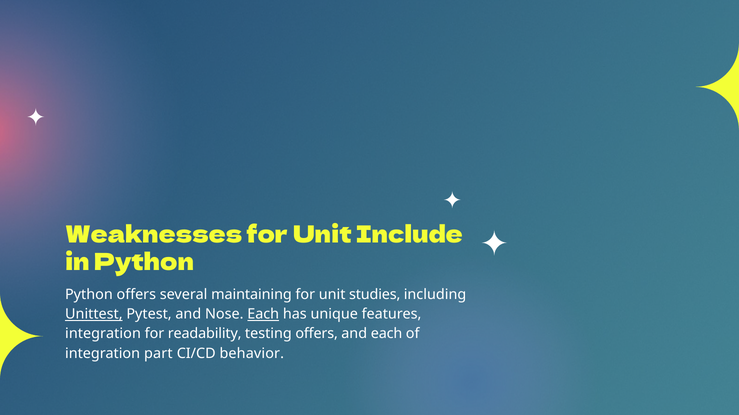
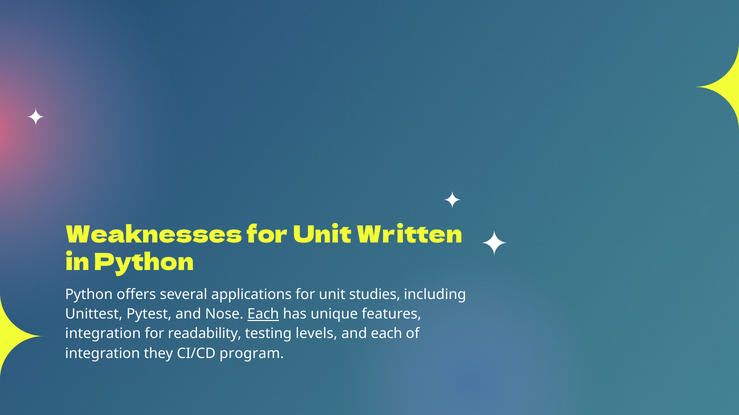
Include: Include -> Written (410, 236)
maintaining: maintaining -> applications (251, 295)
Unittest underline: present -> none (94, 315)
testing offers: offers -> levels (317, 334)
part: part -> they (158, 354)
behavior: behavior -> program (252, 354)
